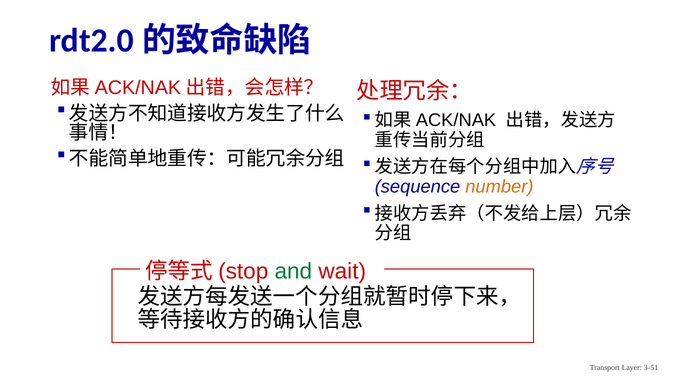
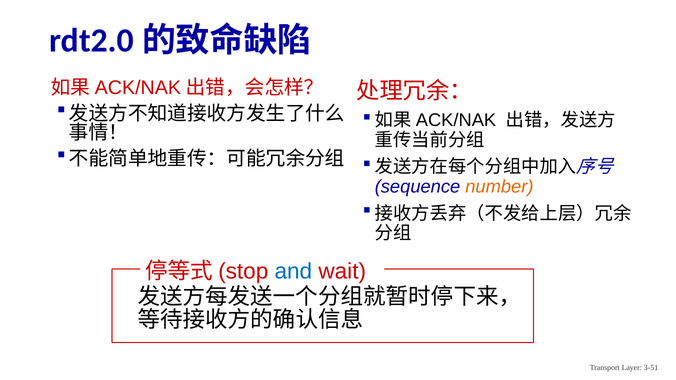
and colour: green -> blue (293, 271)
